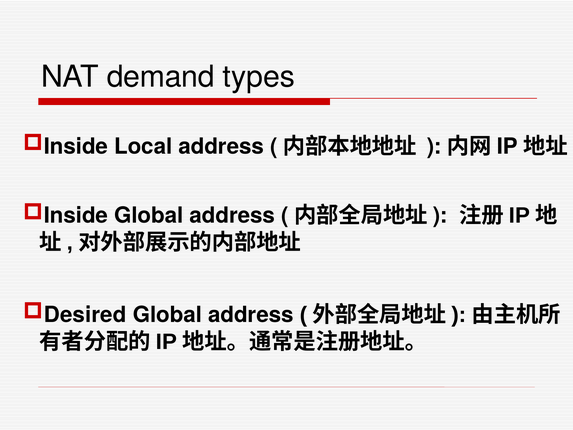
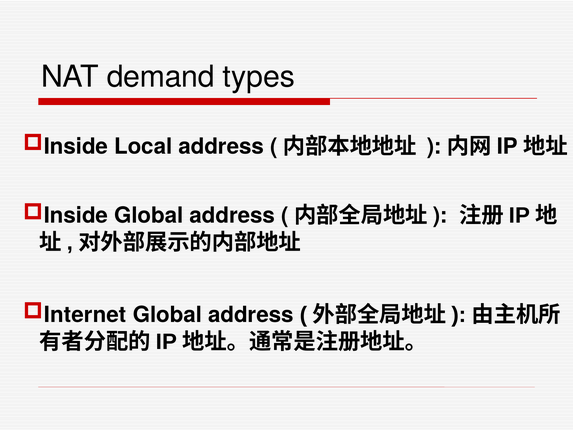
Desired: Desired -> Internet (85, 315)
